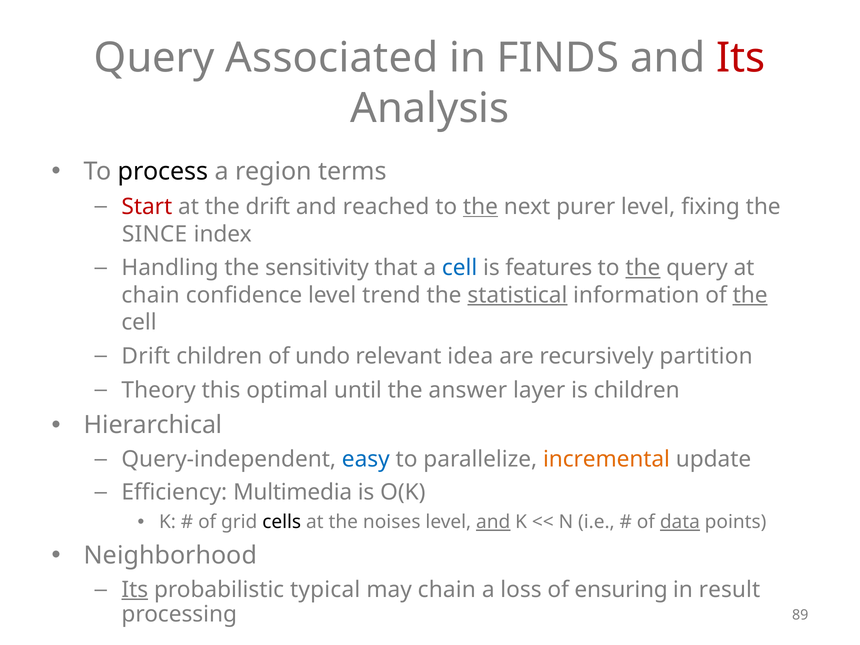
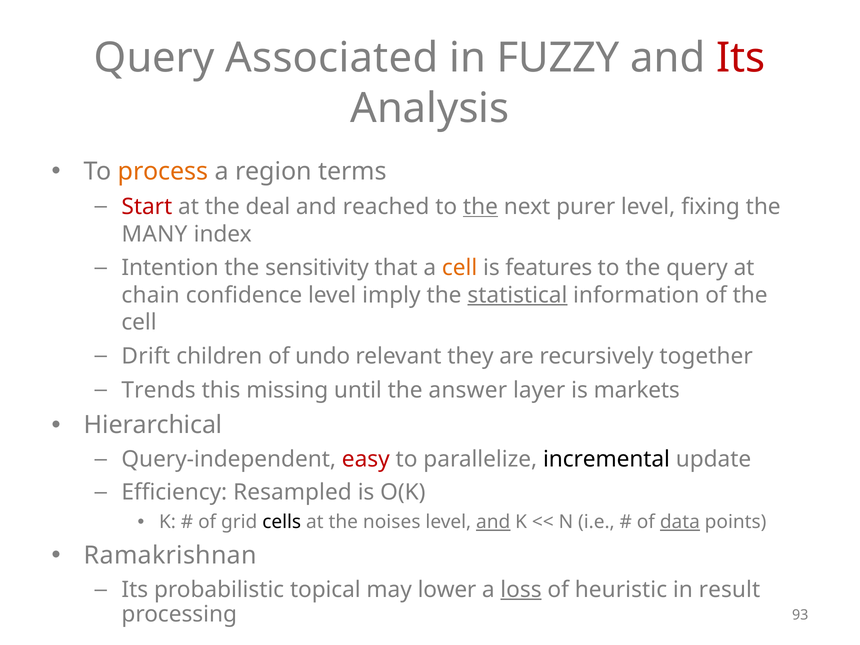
FINDS: FINDS -> FUZZY (558, 58)
process colour: black -> orange (163, 172)
the drift: drift -> deal (268, 207)
SINCE: SINCE -> MANY (155, 234)
Handling: Handling -> Intention (170, 268)
cell colour: blue -> orange (460, 268)
the underline: present -> none (643, 268)
trend: trend -> imply (391, 295)
the underline: present -> none (750, 295)
idea: idea -> they (470, 356)
partition: partition -> together (706, 356)
Theory: Theory -> Trends (159, 390)
optimal: optimal -> missing (287, 390)
is children: children -> markets (637, 390)
easy colour: blue -> red (366, 459)
incremental colour: orange -> black (607, 459)
Multimedia: Multimedia -> Resampled (292, 492)
Neighborhood: Neighborhood -> Ramakrishnan (170, 555)
Its underline: present -> none (135, 590)
typical: typical -> topical (325, 590)
may chain: chain -> lower (447, 590)
loss underline: none -> present (521, 590)
ensuring: ensuring -> heuristic (621, 590)
89: 89 -> 93 (800, 615)
